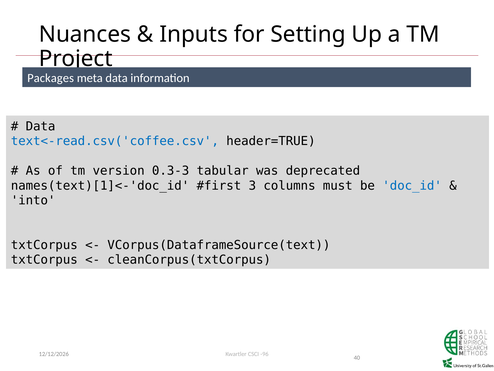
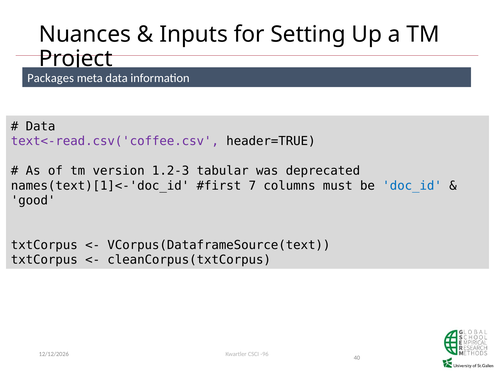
text<-read.csv('coffee.csv colour: blue -> purple (115, 141)
0.3-3: 0.3-3 -> 1.2-3 (171, 171)
3: 3 -> 7 (252, 185)
into: into -> good (33, 200)
